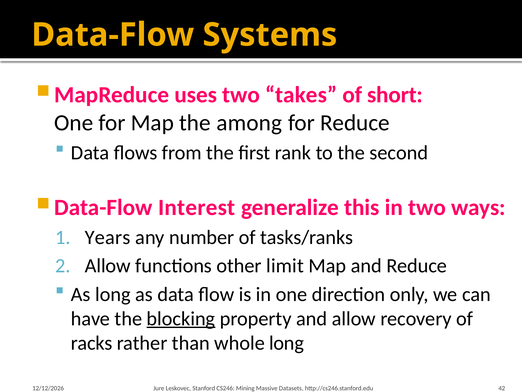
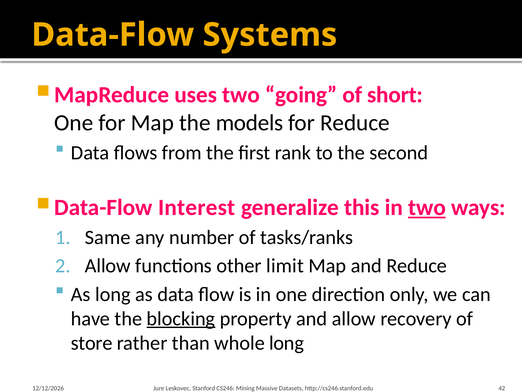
takes: takes -> going (301, 95)
among: among -> models (250, 123)
two underline: none -> present (427, 207)
Years: Years -> Same (108, 237)
racks: racks -> store (92, 343)
